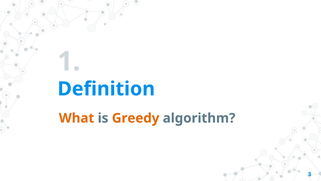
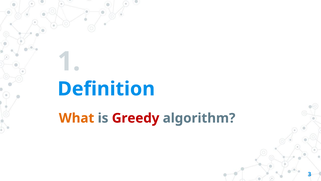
Greedy colour: orange -> red (136, 118)
